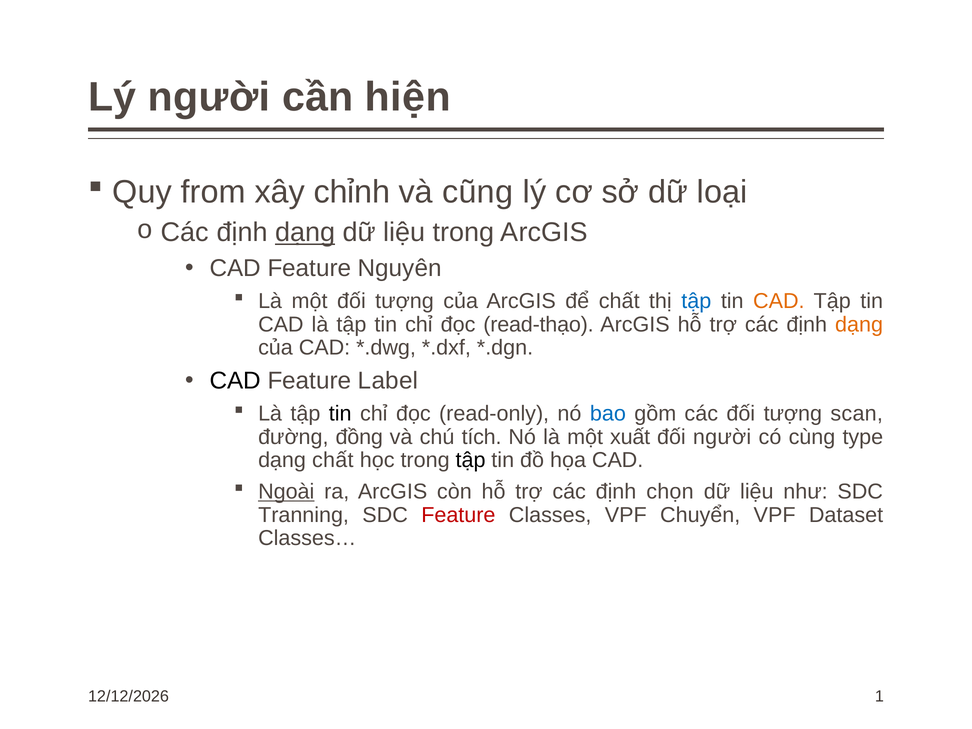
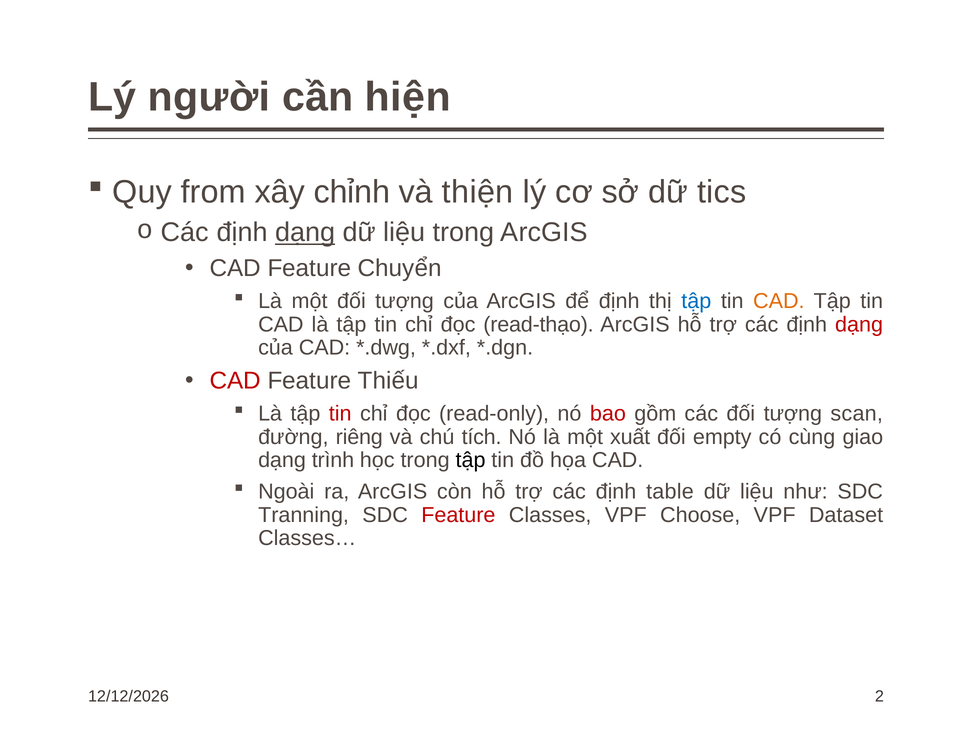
cũng: cũng -> thiện (478, 192)
loại: loại -> tics (722, 192)
Nguyên: Nguyên -> Chuyển (400, 268)
để chất: chất -> định (619, 301)
dạng colour: orange -> red (859, 325)
CAD colour: black -> red (235, 381)
Label: Label -> Thiếu (388, 381)
tin colour: black -> red (340, 414)
bao colour: blue -> red (608, 414)
đồng: đồng -> riêng (359, 437)
đối người: người -> empty (722, 437)
type: type -> giao (863, 437)
dạng chất: chất -> trình (333, 460)
Ngoài underline: present -> none (286, 492)
chọn: chọn -> table (670, 492)
Chuyển: Chuyển -> Choose (700, 515)
1: 1 -> 2 (879, 696)
